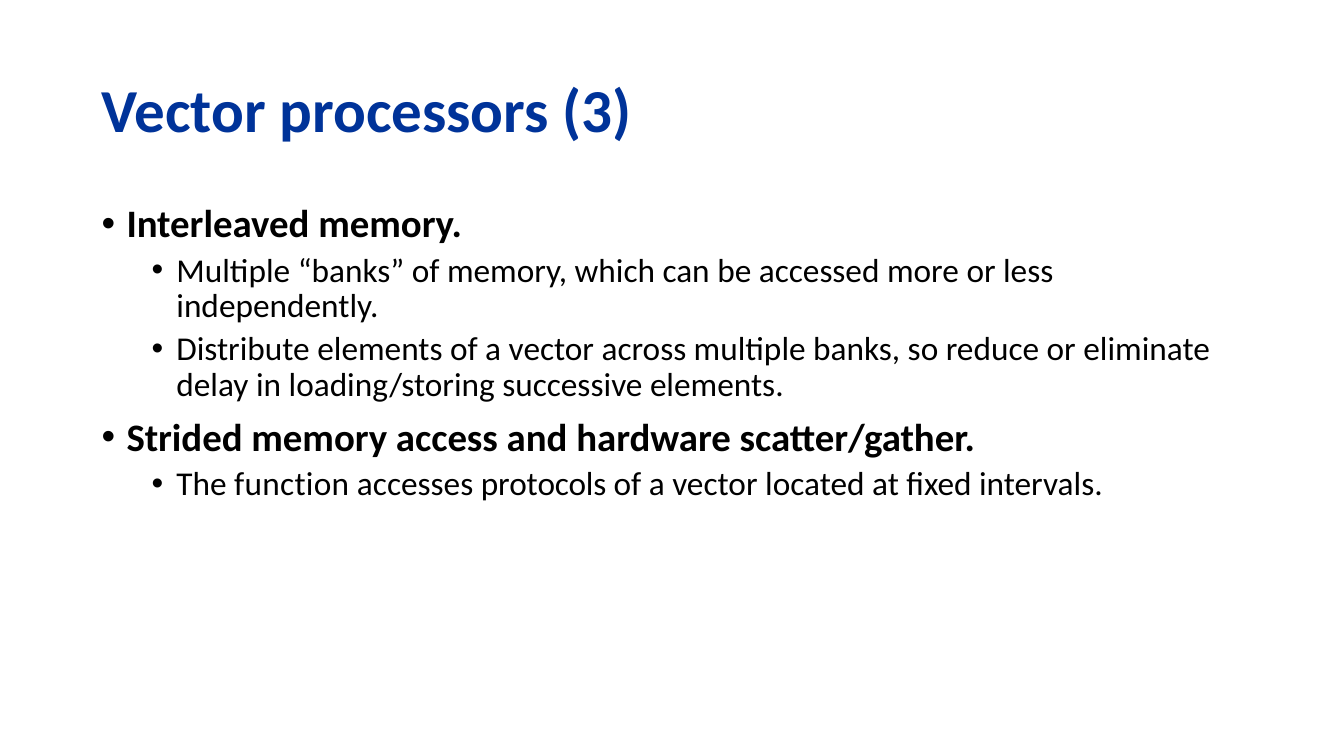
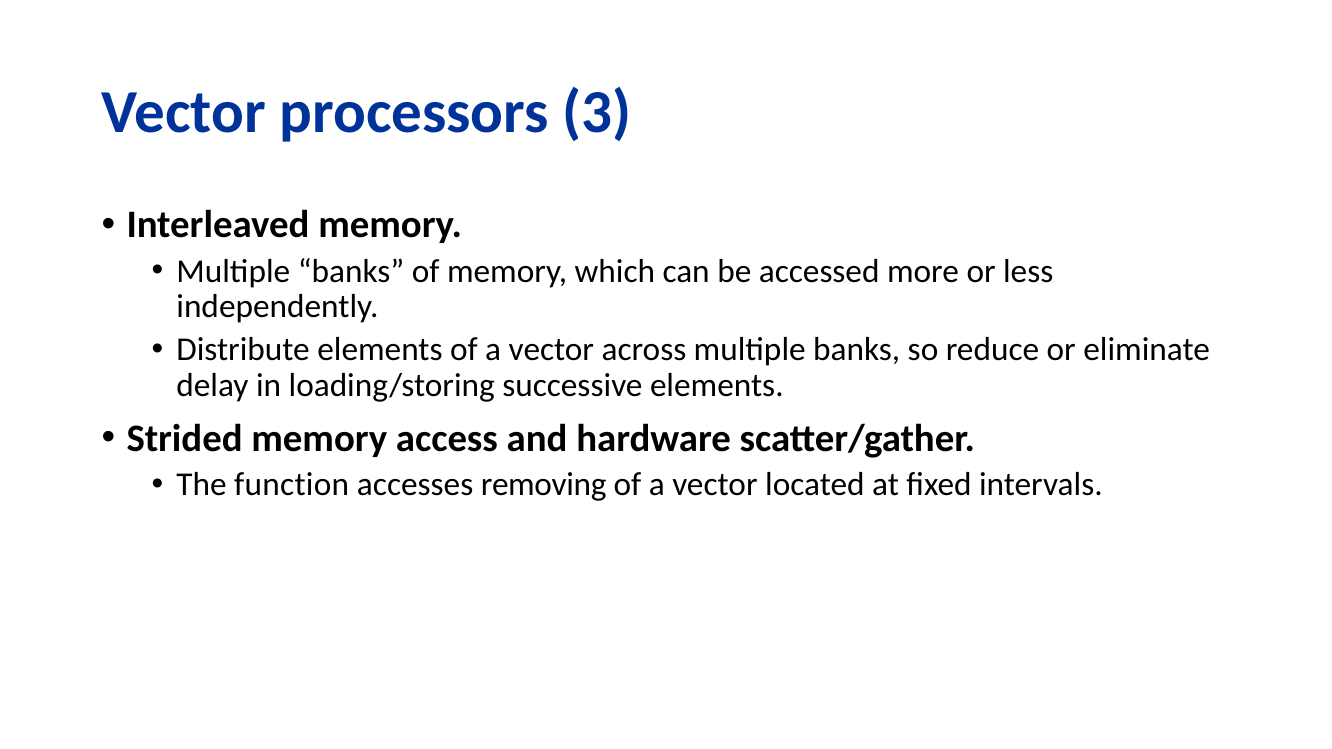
protocols: protocols -> removing (544, 485)
